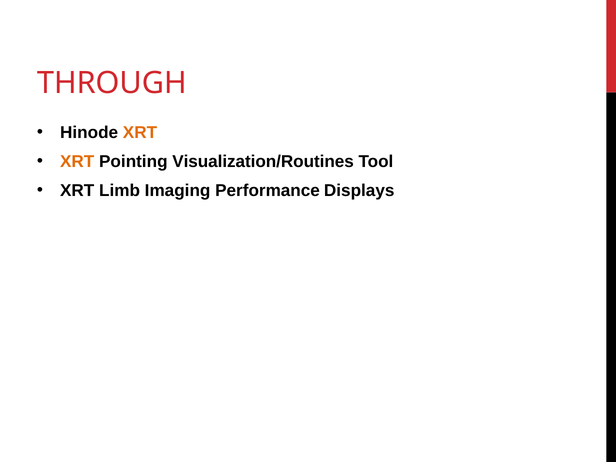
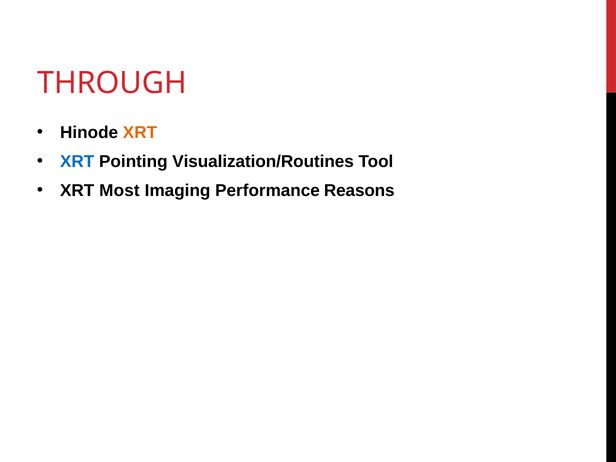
XRT colour: orange -> blue (77, 162)
Limb: Limb -> Most (119, 191)
Displays: Displays -> Reasons (359, 191)
